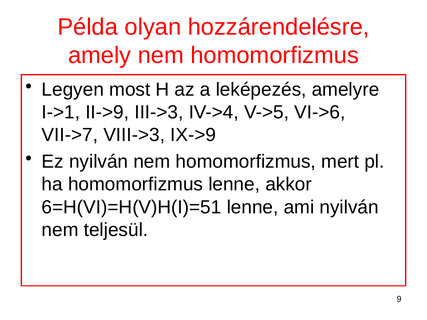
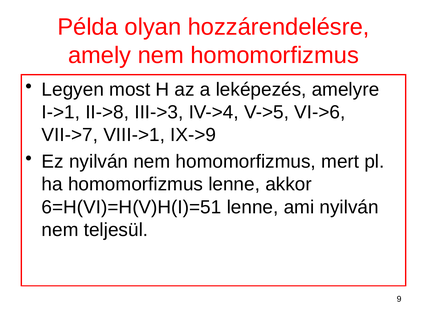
II->9: II->9 -> II->8 (107, 112)
VIII->3: VIII->3 -> VIII->1 (134, 135)
